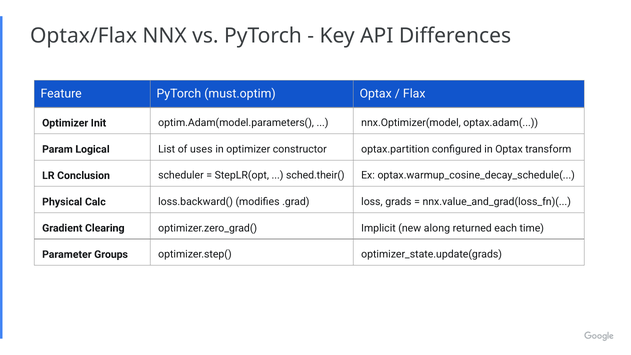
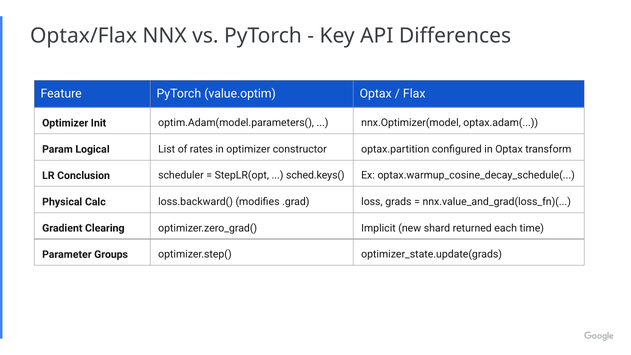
must.optim: must.optim -> value.optim (240, 94)
uses: uses -> rates (201, 149)
sched.their(: sched.their( -> sched.keys( (315, 175)
along: along -> shard (437, 228)
